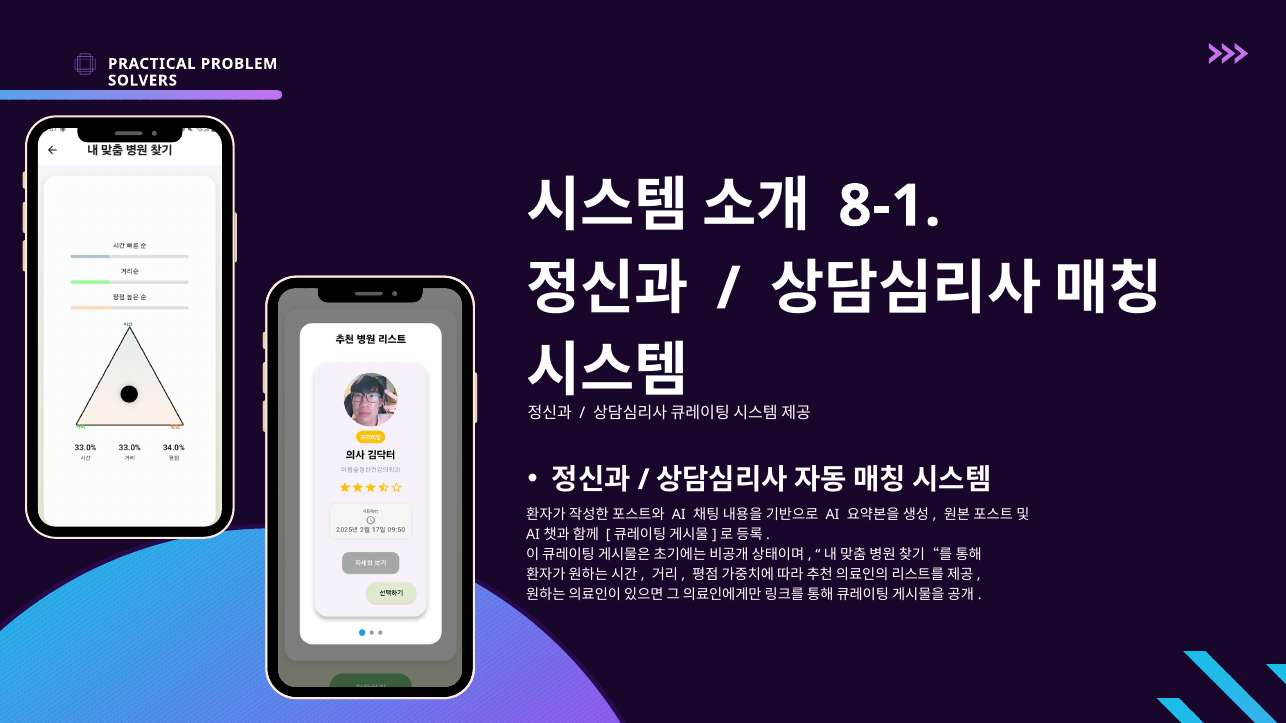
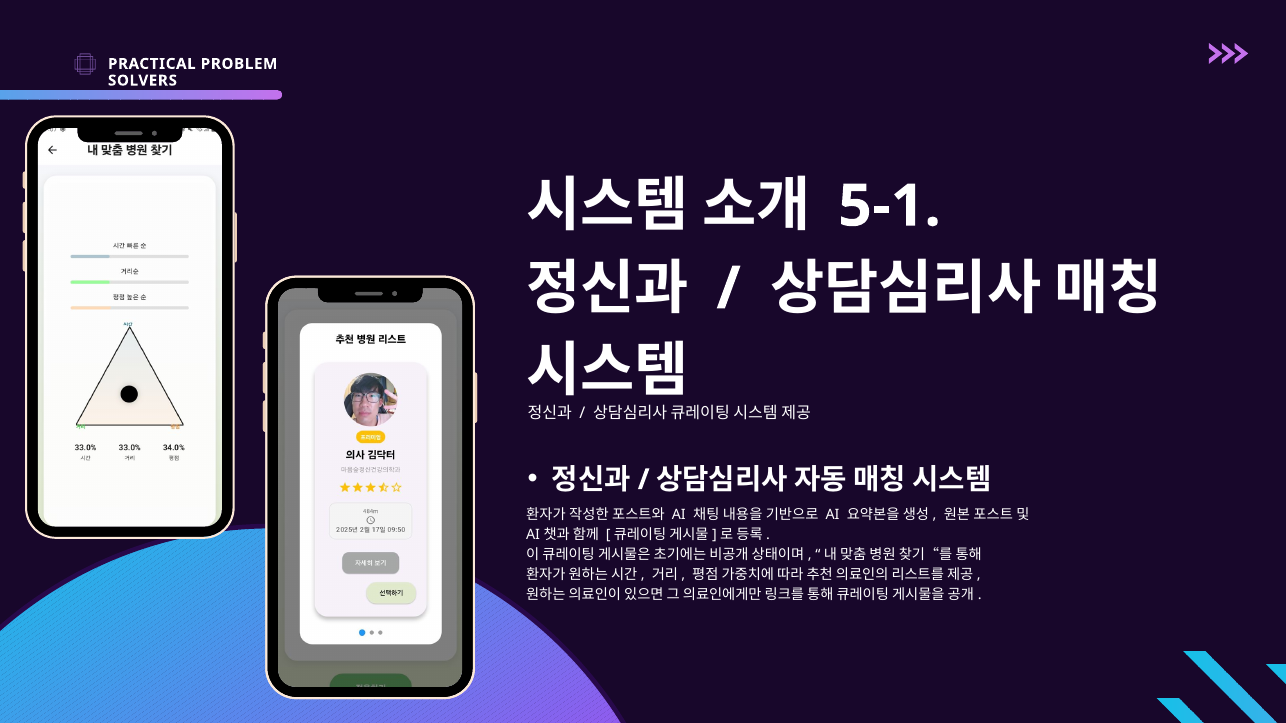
8-1: 8-1 -> 5-1 (890, 206)
